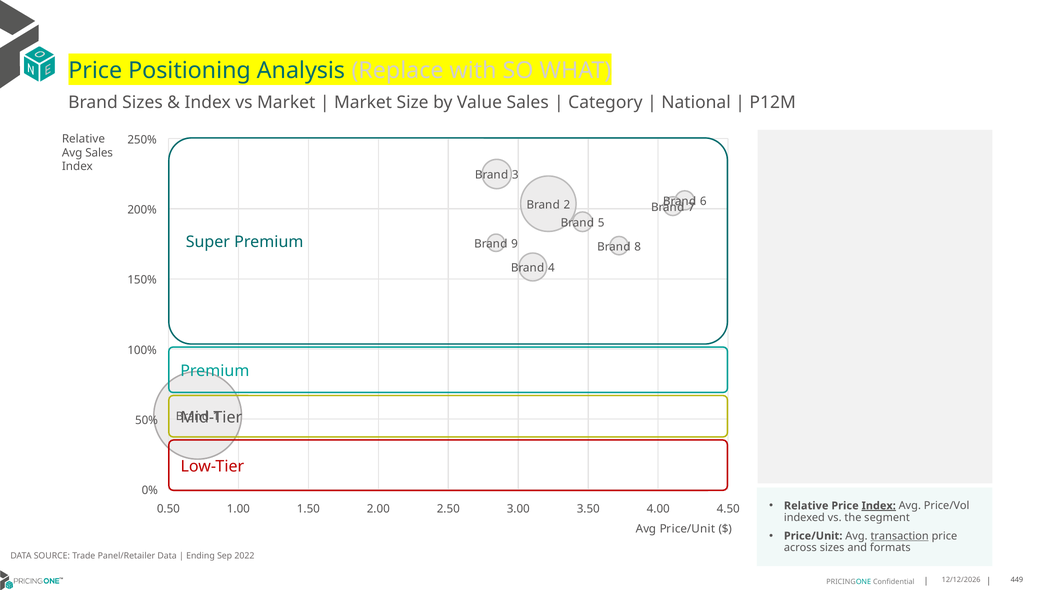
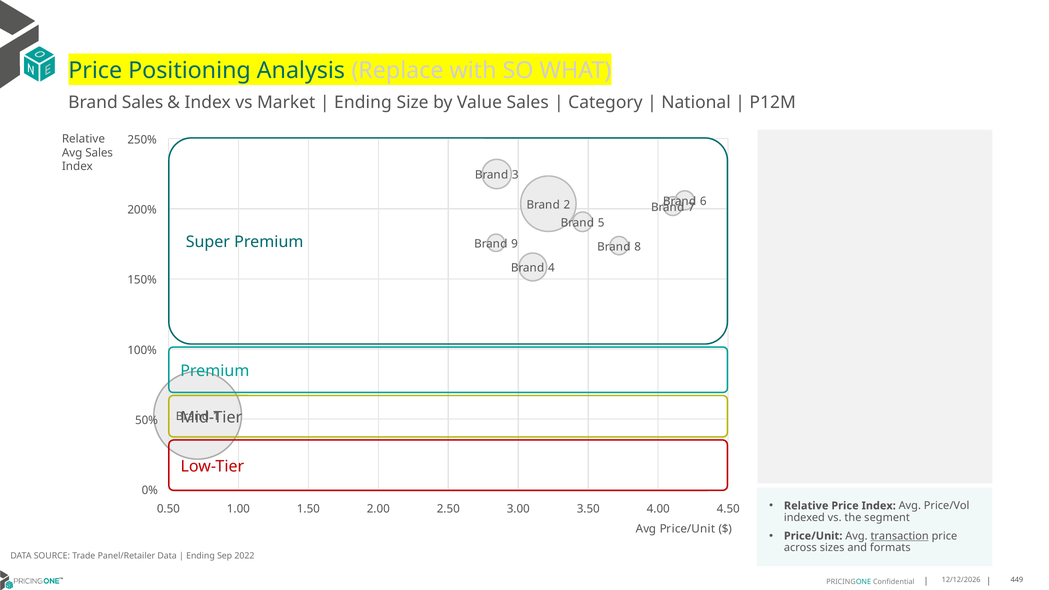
Brand Sizes: Sizes -> Sales (143, 102)
Market: Market -> Ending (363, 102)
Index underline: present -> none (879, 506)
